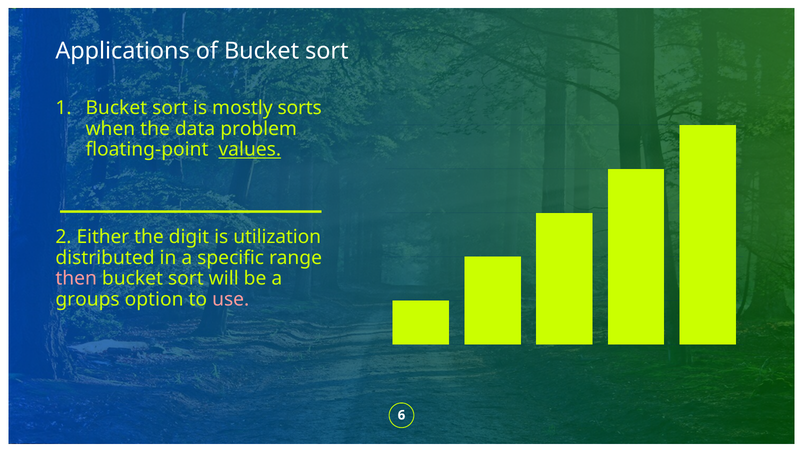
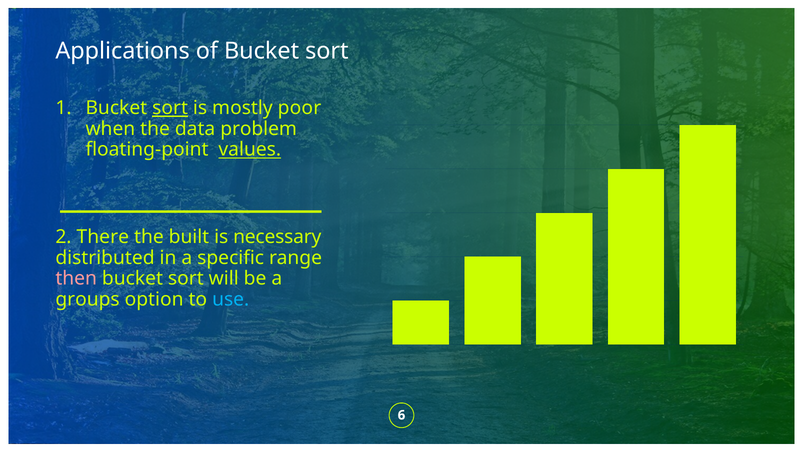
sort underline: none -> present (170, 108)
sorts: sorts -> poor (299, 108)
Either: Either -> There (103, 237)
digit: digit -> built (189, 237)
utilization: utilization -> necessary (277, 237)
use colour: pink -> light blue (231, 299)
